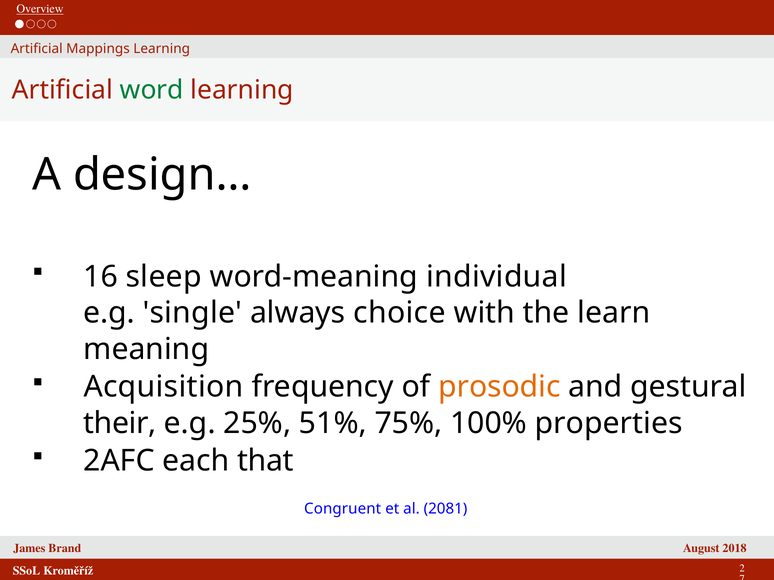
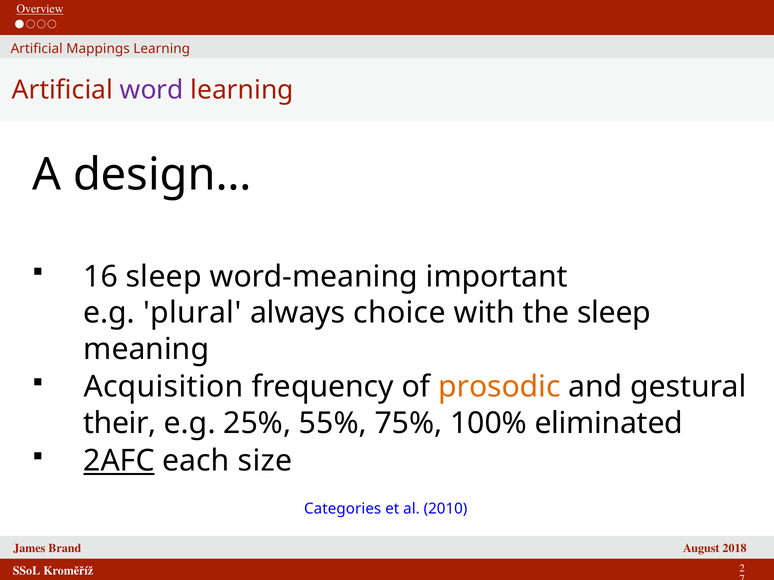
word colour: green -> purple (152, 90)
individual: individual -> important (497, 277)
single: single -> plural (192, 313)
the learn: learn -> sleep (614, 313)
51%: 51% -> 55% (333, 424)
properties: properties -> eliminated (609, 424)
2AFC underline: none -> present (119, 461)
that: that -> size (265, 461)
Congruent: Congruent -> Categories (343, 509)
2081: 2081 -> 2010 (446, 509)
